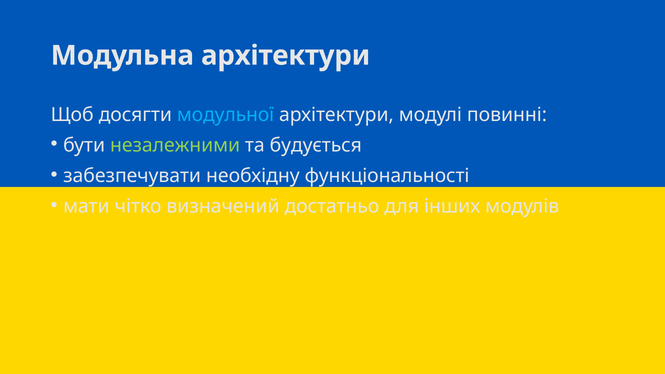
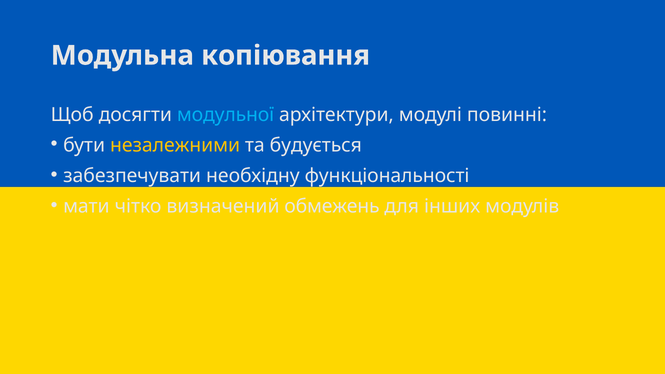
Модульна архітектури: архітектури -> копіювання (286, 56)
незалежними colour: light green -> yellow (175, 145)
достатньо: достатньо -> обмежень (332, 207)
